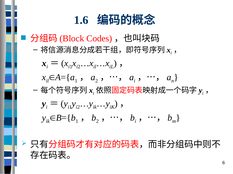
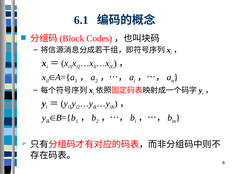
1.6: 1.6 -> 6.1 (81, 20)
